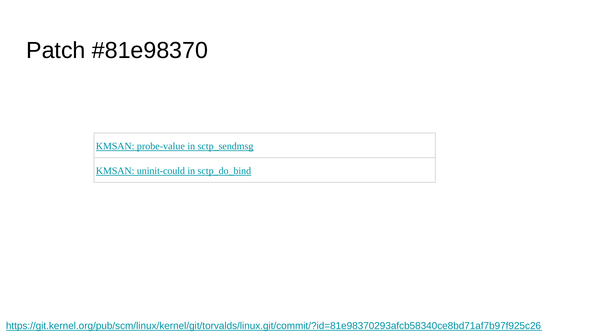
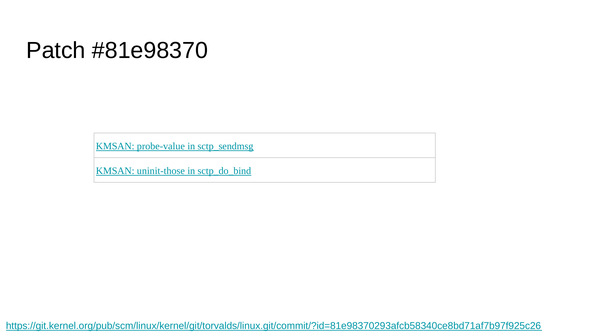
uninit-could: uninit-could -> uninit-those (161, 171)
